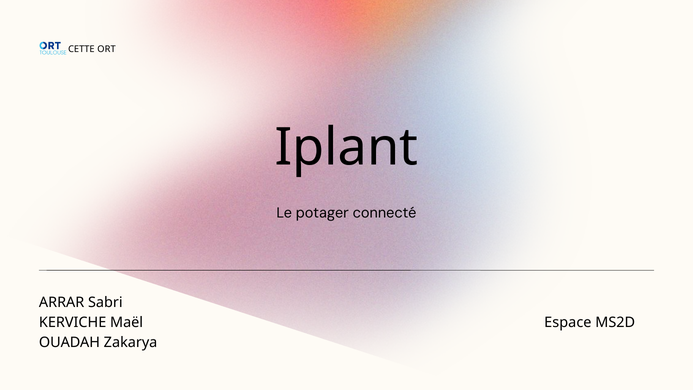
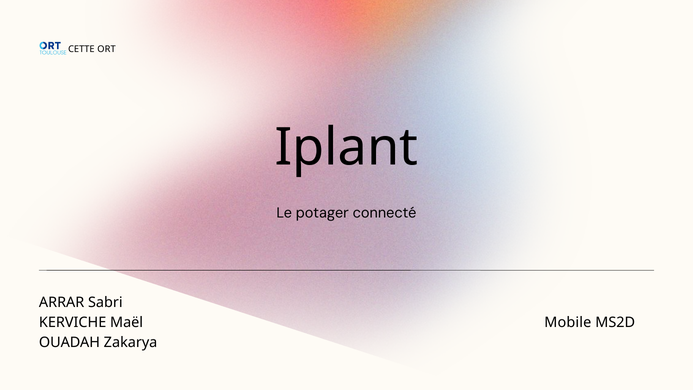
Espace: Espace -> Mobile (568, 322)
